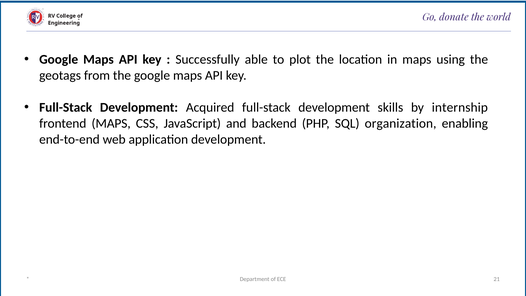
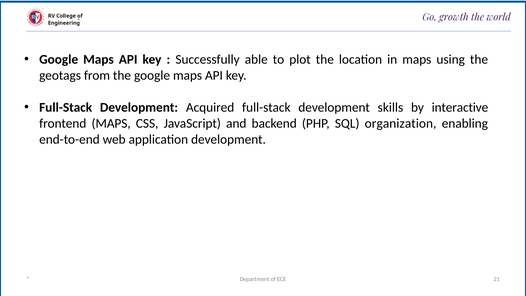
donate: donate -> growth (454, 17)
internship: internship -> interactive (460, 107)
